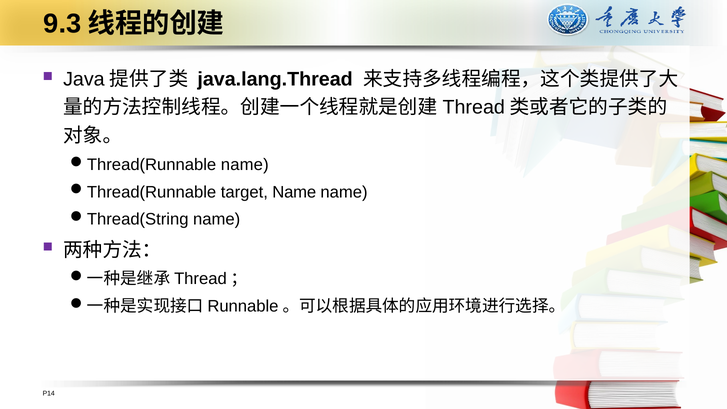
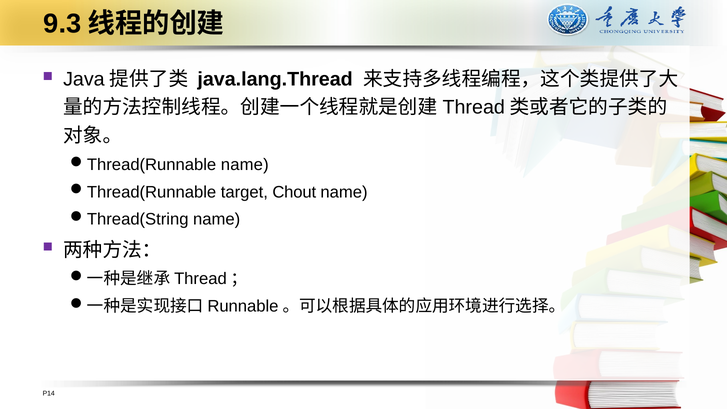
target Name: Name -> Chout (294, 192)
